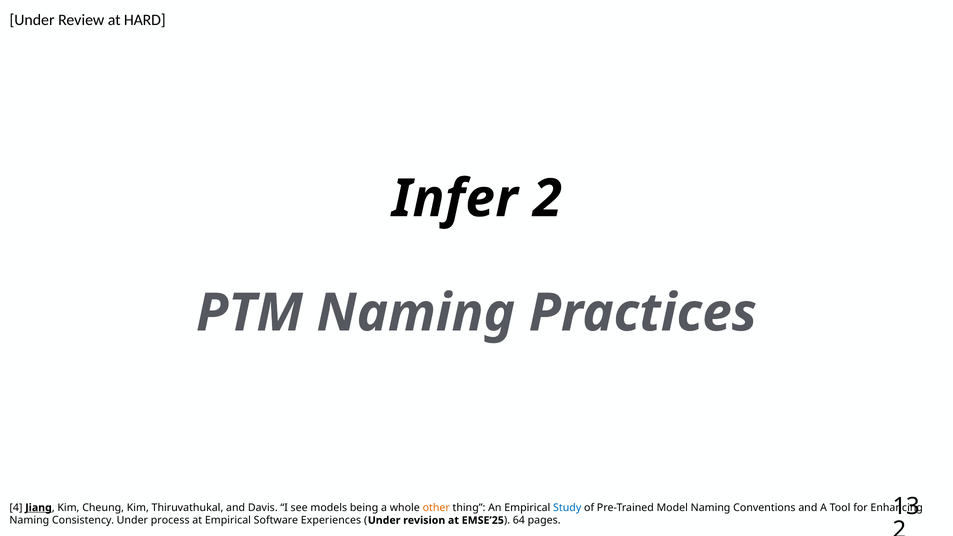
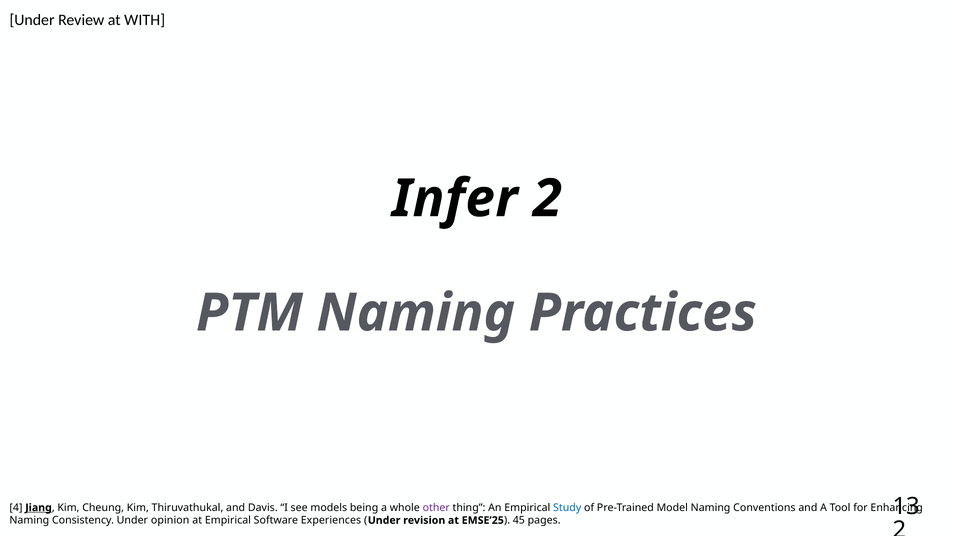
HARD: HARD -> WITH (145, 20)
other colour: orange -> purple (436, 508)
process: process -> opinion (170, 520)
64: 64 -> 45 (519, 520)
